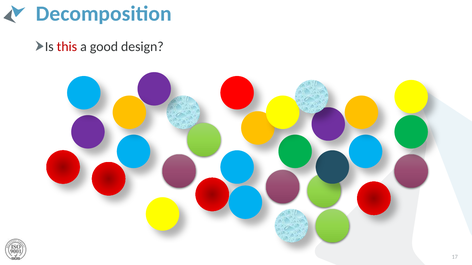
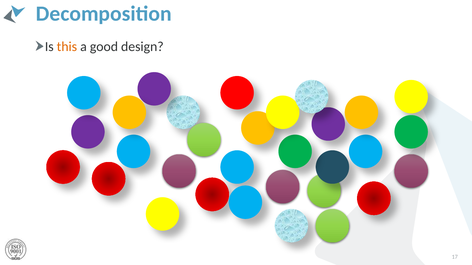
this colour: red -> orange (67, 47)
